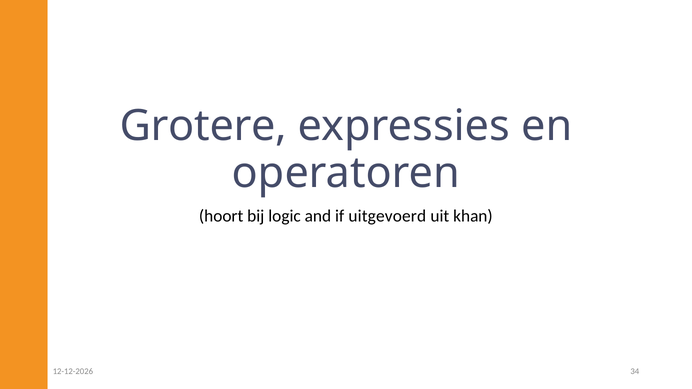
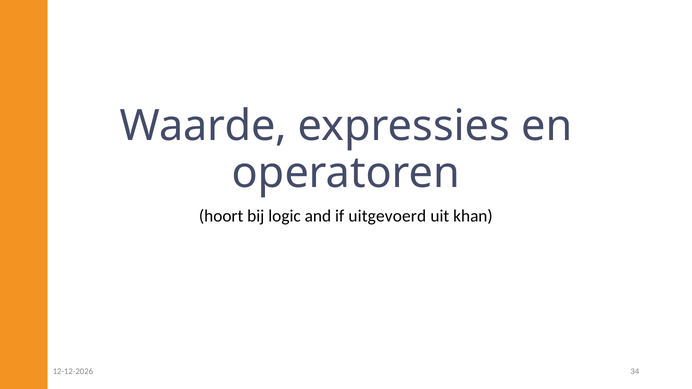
Grotere: Grotere -> Waarde (203, 126)
